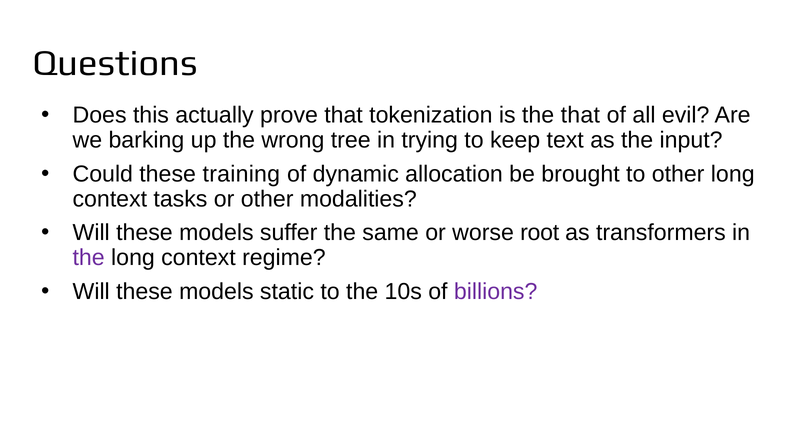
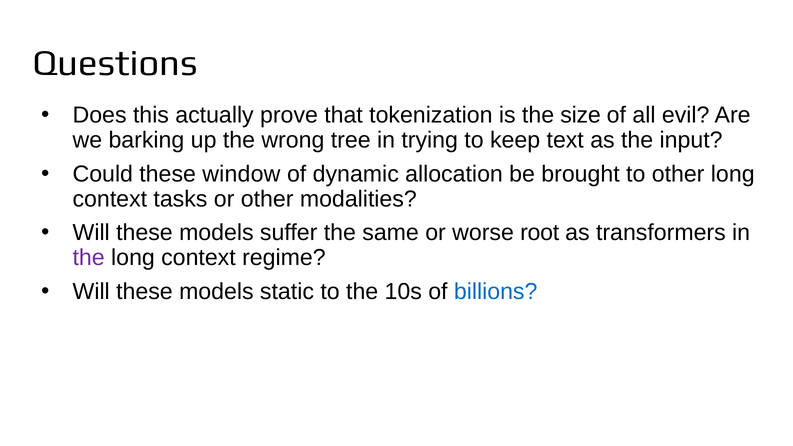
the that: that -> size (581, 115)
training: training -> window (241, 174)
billions colour: purple -> blue (496, 292)
